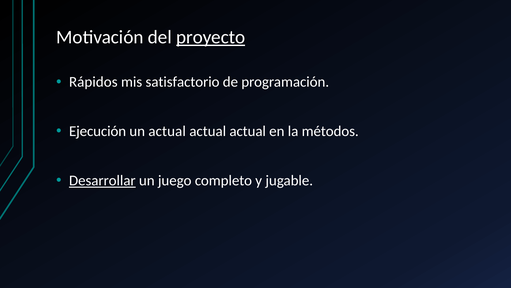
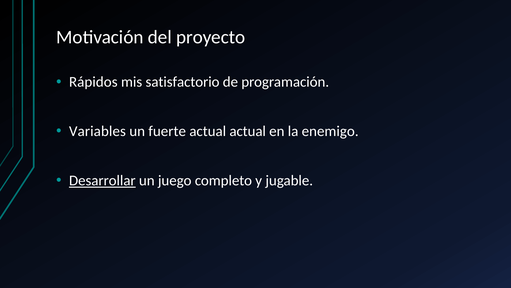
proyecto underline: present -> none (211, 37)
Ejecución: Ejecución -> Variables (97, 131)
un actual: actual -> fuerte (167, 131)
métodos: métodos -> enemigo (330, 131)
